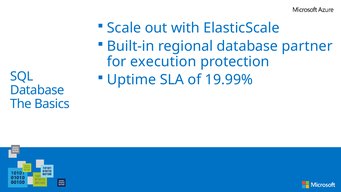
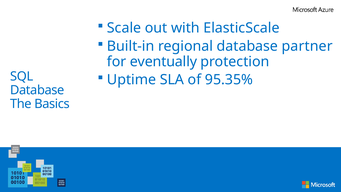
execution: execution -> eventually (163, 62)
19.99%: 19.99% -> 95.35% (229, 80)
